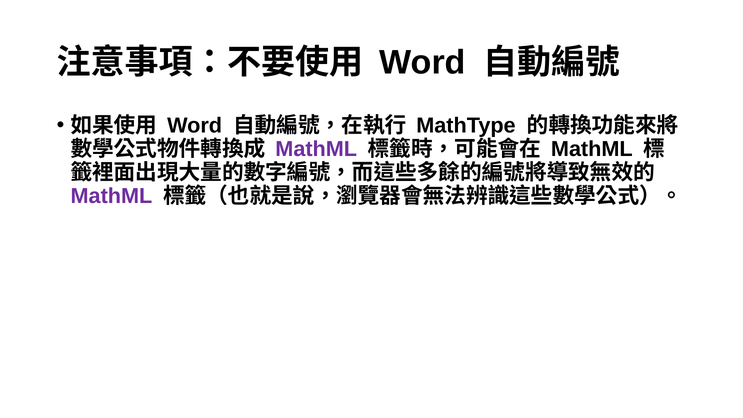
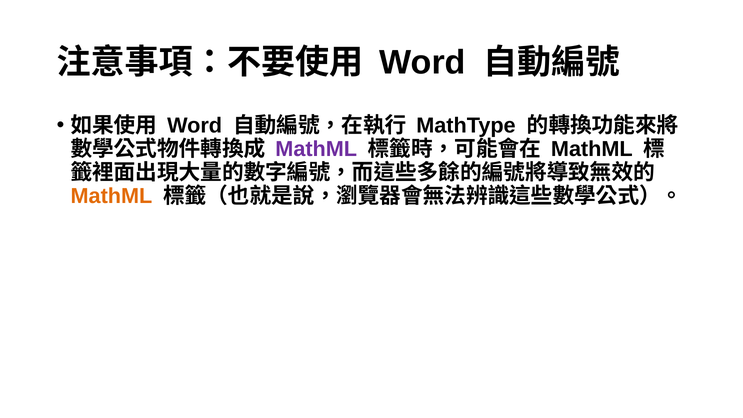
MathML colour: purple -> orange (111, 196)
